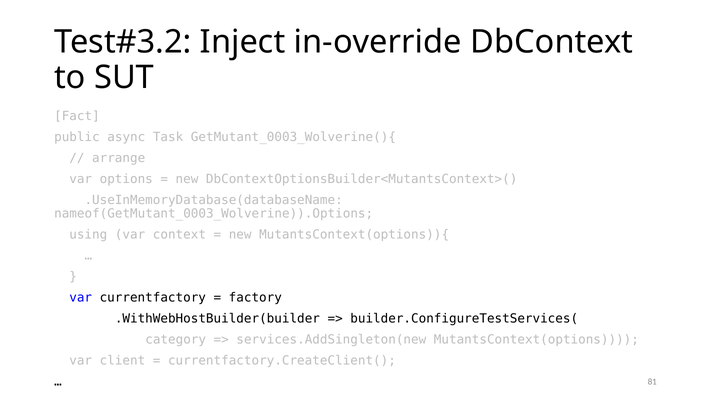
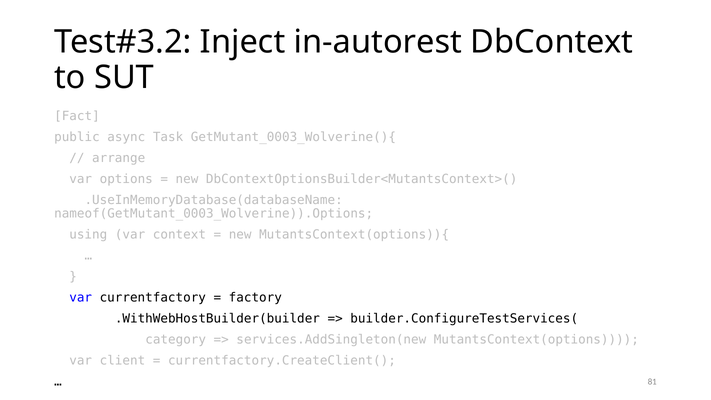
in-override: in-override -> in-autorest (378, 42)
